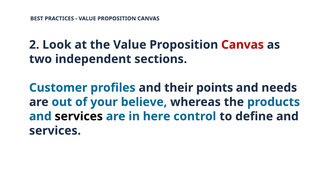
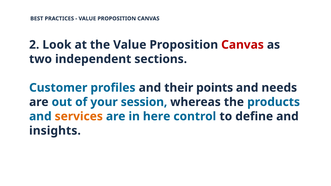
believe: believe -> session (144, 102)
services colour: black -> orange (79, 116)
services: services -> insights (55, 131)
